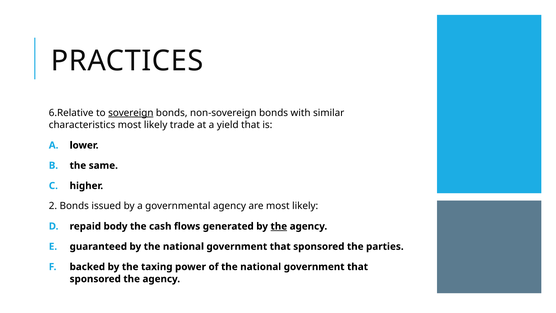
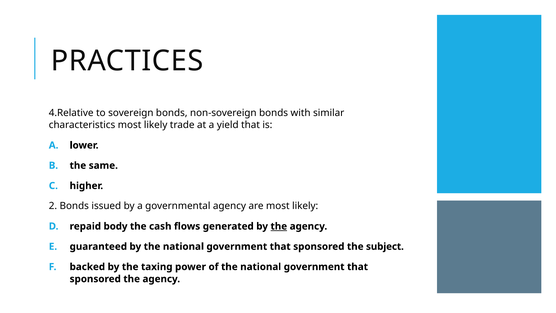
6.Relative: 6.Relative -> 4.Relative (71, 113)
sovereign underline: present -> none (131, 113)
parties: parties -> subject (385, 246)
